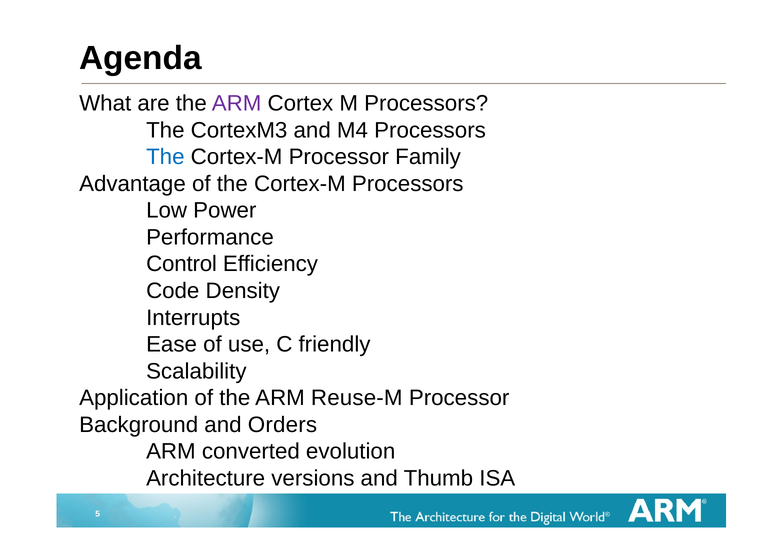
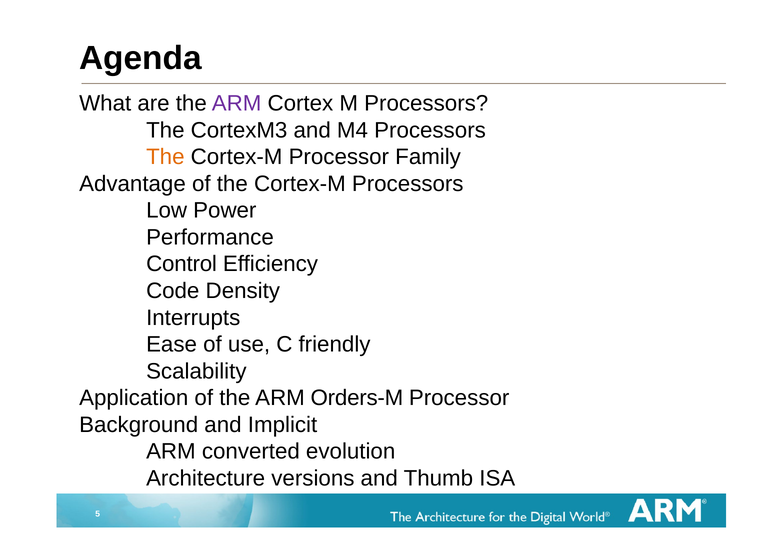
The colour: blue -> orange (165, 157)
Reuse-M: Reuse-M -> Orders-M (357, 398)
Orders: Orders -> Implicit (283, 425)
